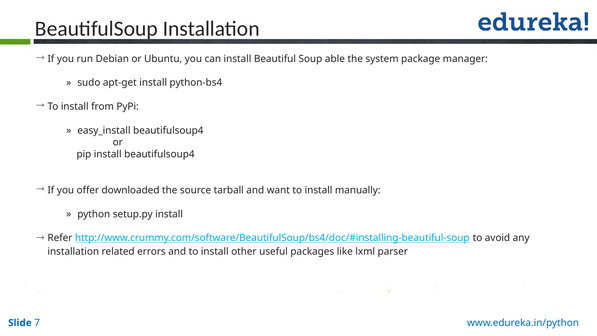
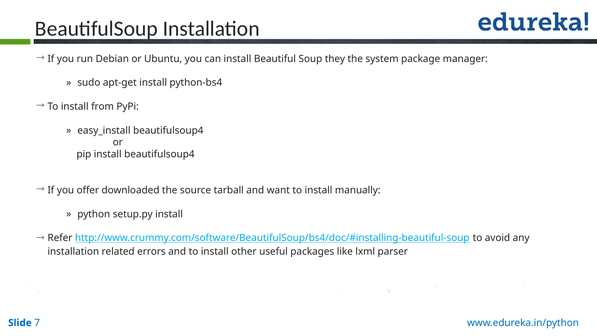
able: able -> they (335, 59)
